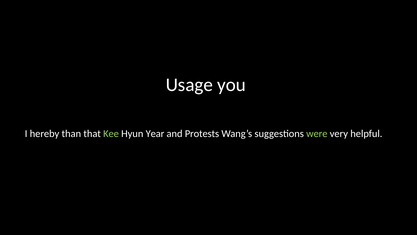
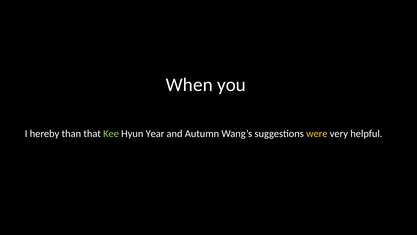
Usage: Usage -> When (189, 85)
Protests: Protests -> Autumn (202, 133)
were colour: light green -> yellow (317, 133)
